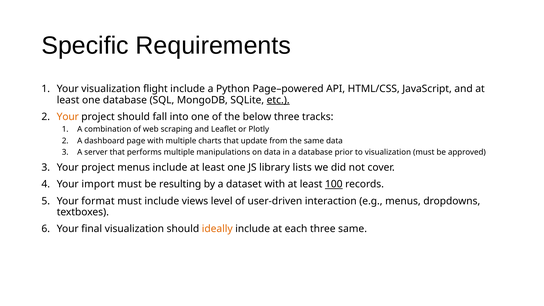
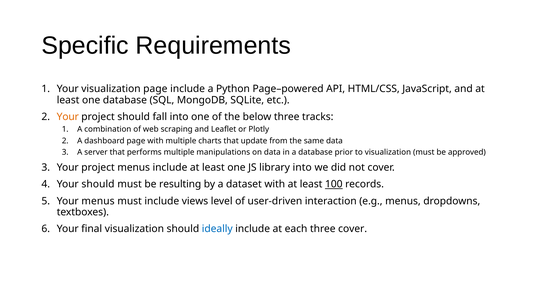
visualization flight: flight -> page (155, 89)
etc underline: present -> none (278, 100)
library lists: lists -> into (302, 168)
Your import: import -> should (98, 184)
Your format: format -> menus (98, 201)
ideally colour: orange -> blue (217, 229)
three same: same -> cover (353, 229)
